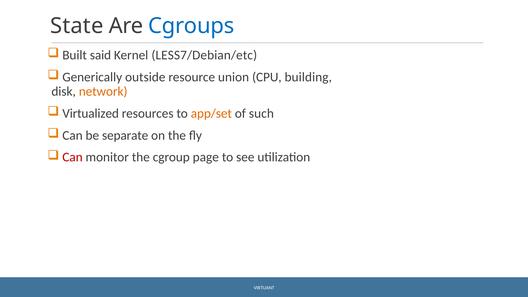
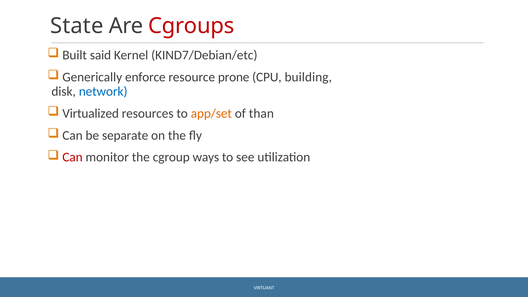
Cgroups colour: blue -> red (191, 26)
LESS7/Debian/etc: LESS7/Debian/etc -> KIND7/Debian/etc (204, 55)
outside: outside -> enforce (145, 77)
union: union -> prone (234, 77)
network colour: orange -> blue (103, 91)
such: such -> than (261, 113)
page: page -> ways (206, 157)
